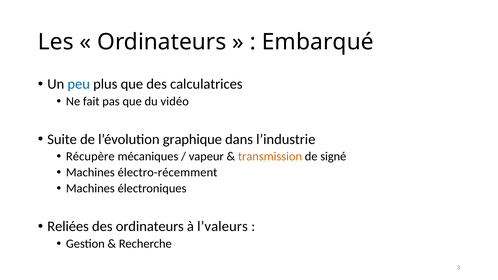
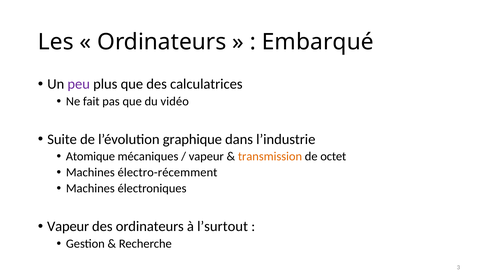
peu colour: blue -> purple (79, 84)
Récupère: Récupère -> Atomique (90, 157)
signé: signé -> octet (333, 157)
Reliées: Reliées -> Vapeur (68, 227)
l’valeurs: l’valeurs -> l’surtout (223, 227)
